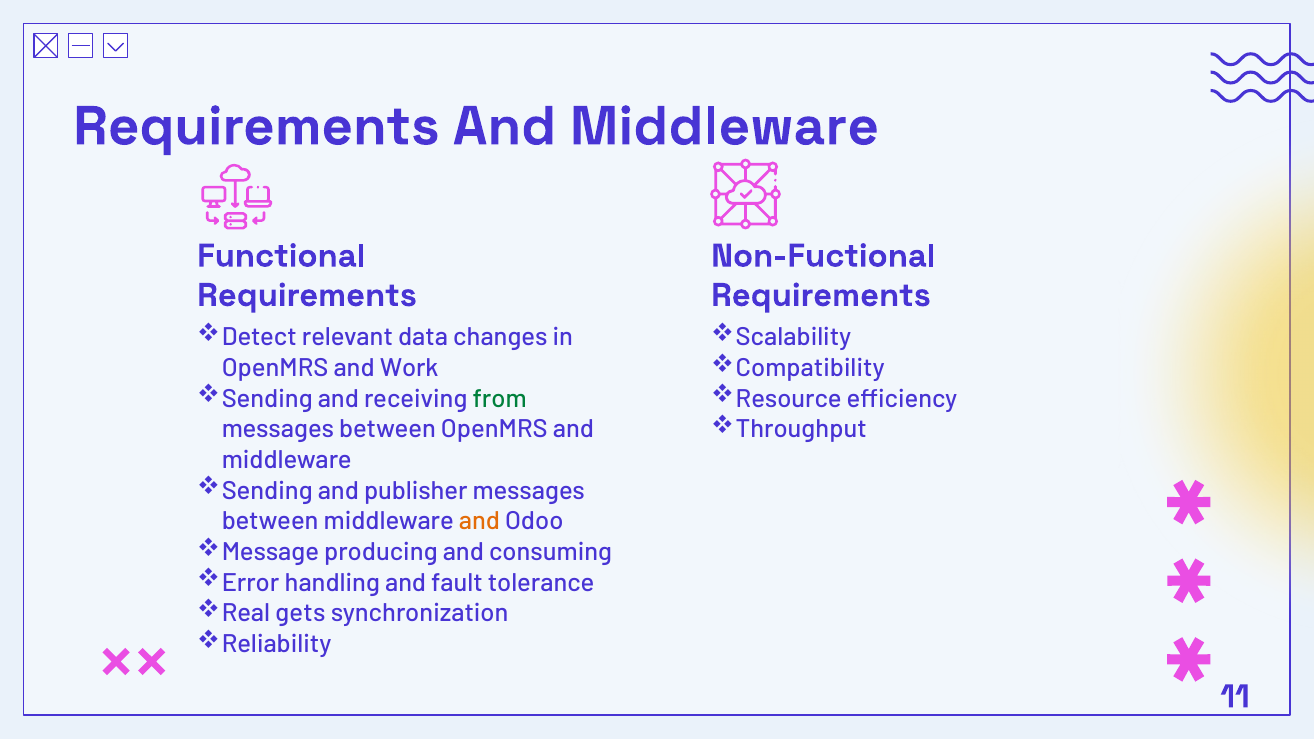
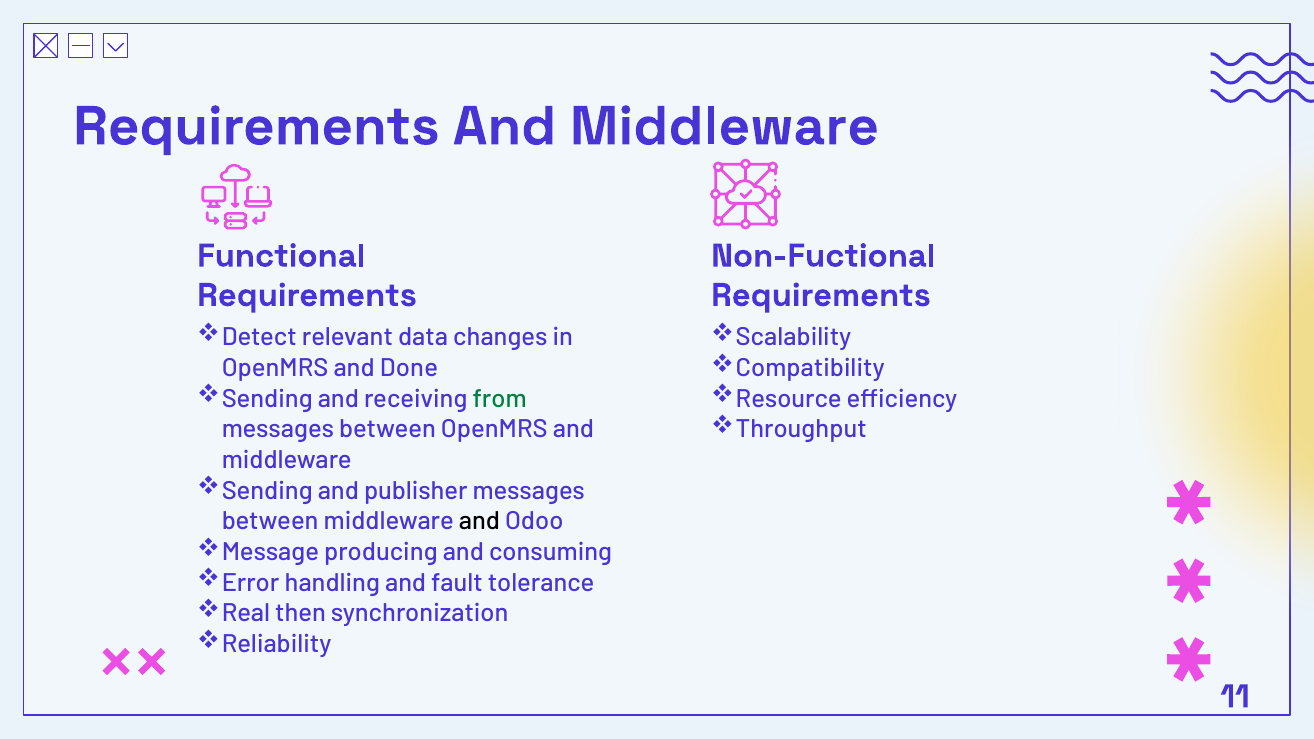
Work: Work -> Done (409, 368)
and colour: orange -> black (479, 521)
gets: gets -> then (301, 613)
